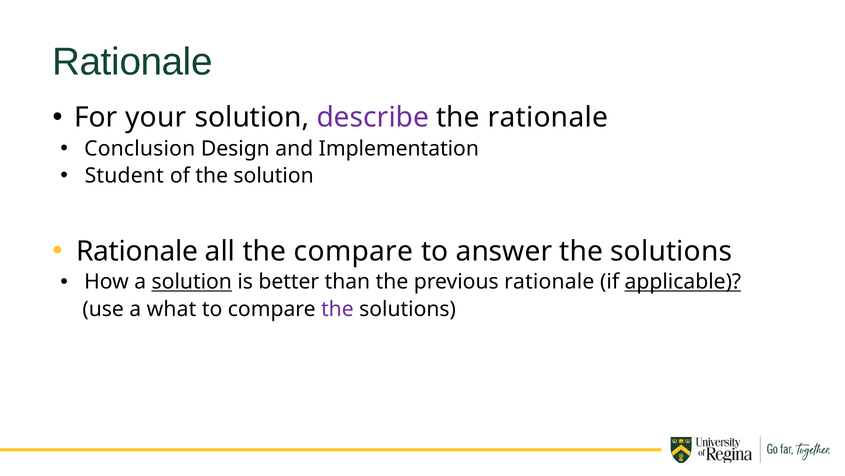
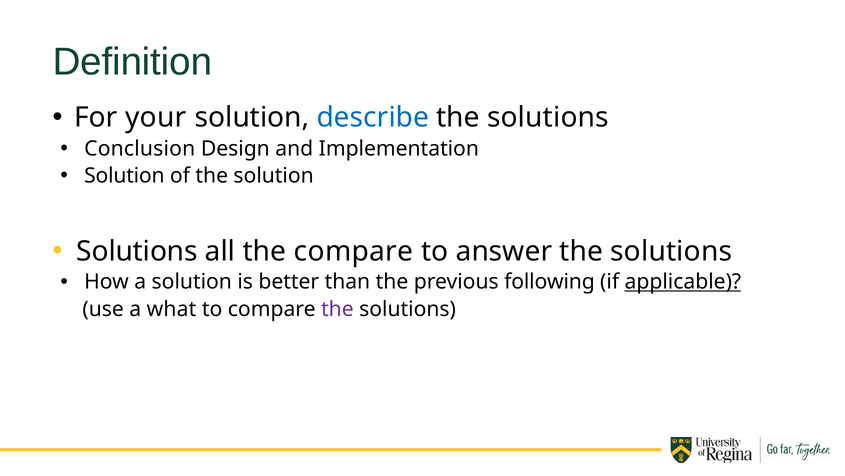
Rationale: Rationale -> Definition (132, 62)
describe colour: purple -> blue (373, 117)
rationale: rationale -> solutions (548, 117)
Student: Student -> Solution (124, 176)
Rationale: Rationale -> Solutions (137, 251)
solution underline: present -> none (192, 282)
previous rationale: rationale -> following (549, 282)
